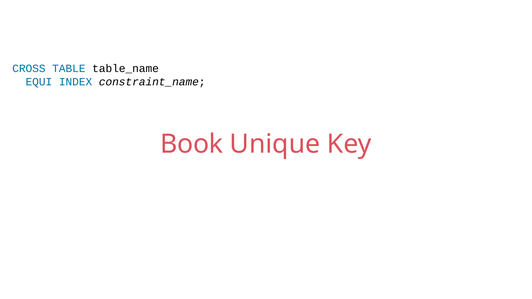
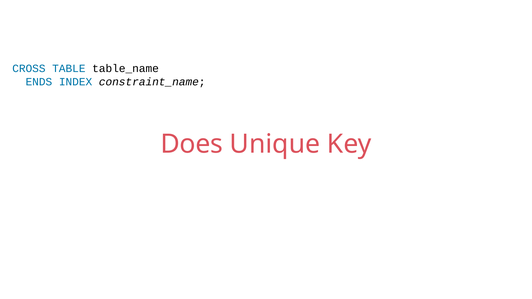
EQUI: EQUI -> ENDS (39, 82)
Book: Book -> Does (192, 144)
